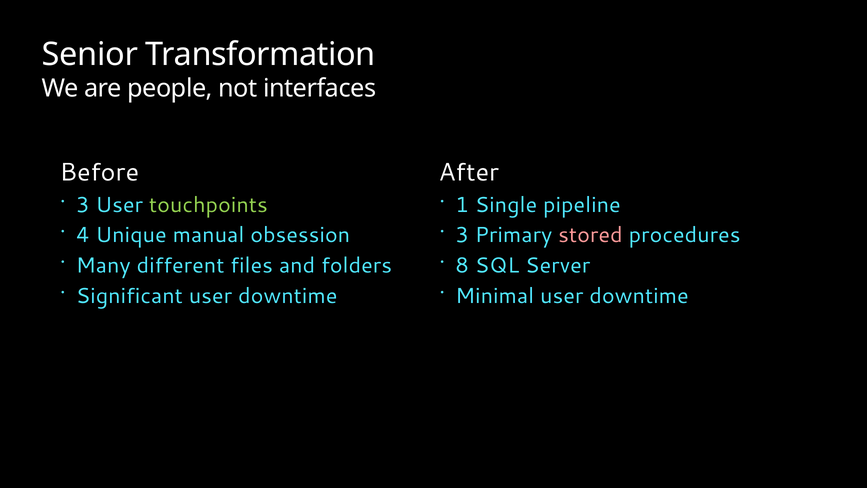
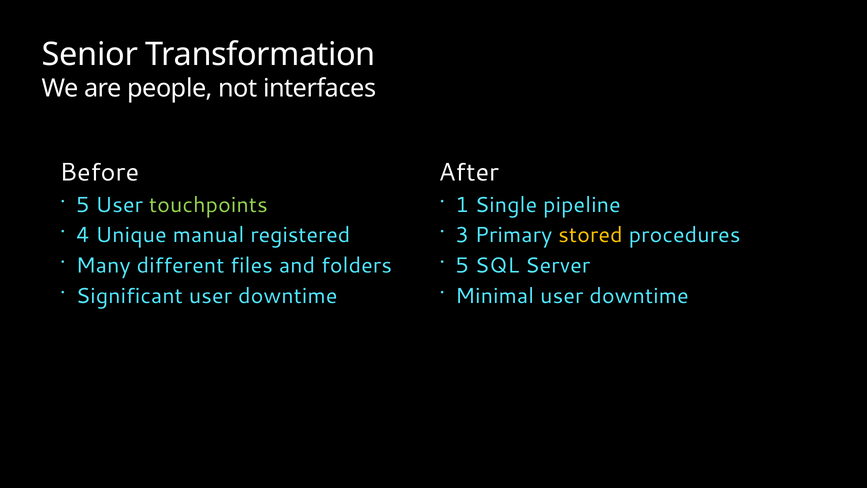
3: 3 -> 5 (83, 205)
obsession: obsession -> registered (300, 235)
stored colour: pink -> yellow (590, 235)
8: 8 -> 5 (462, 265)
